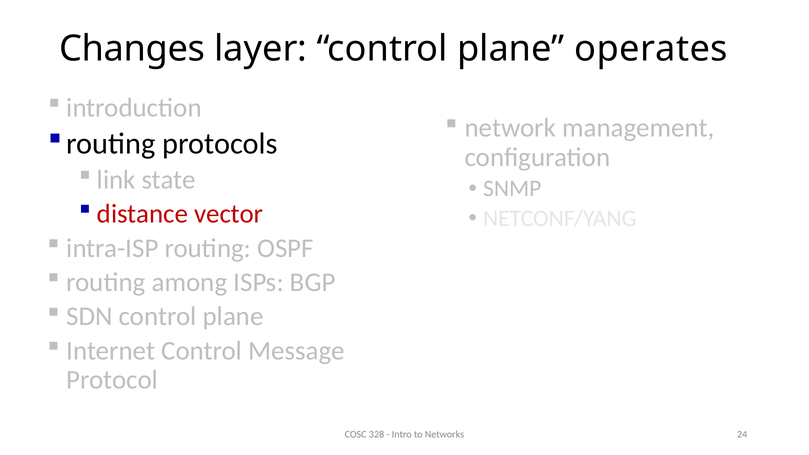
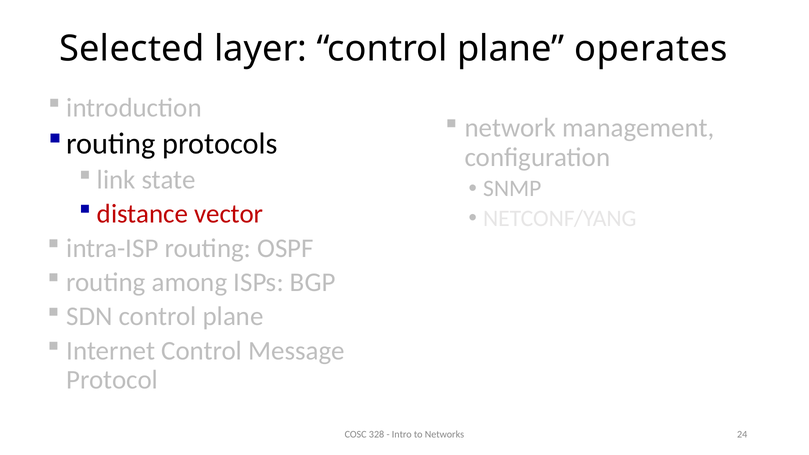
Changes: Changes -> Selected (132, 49)
